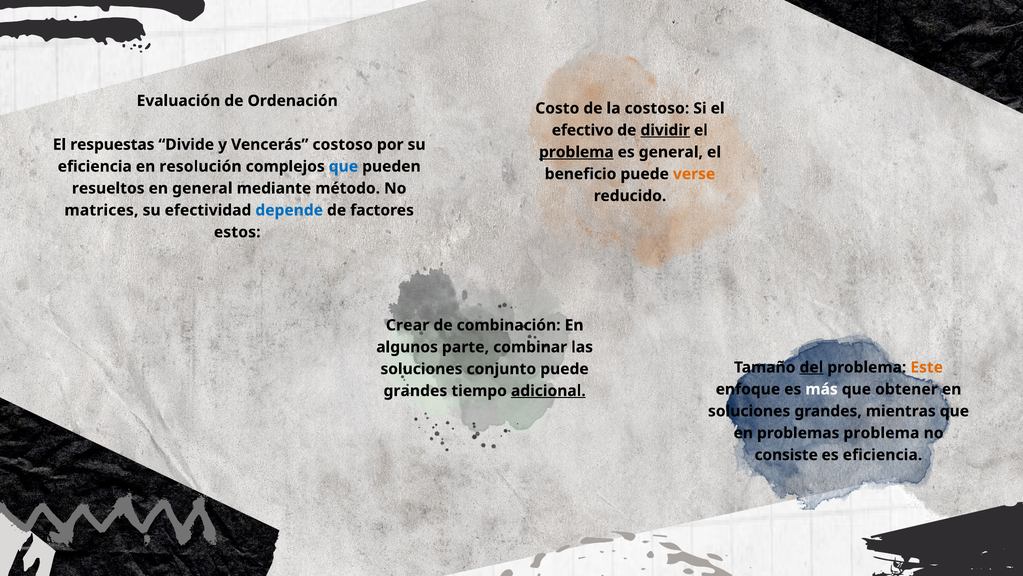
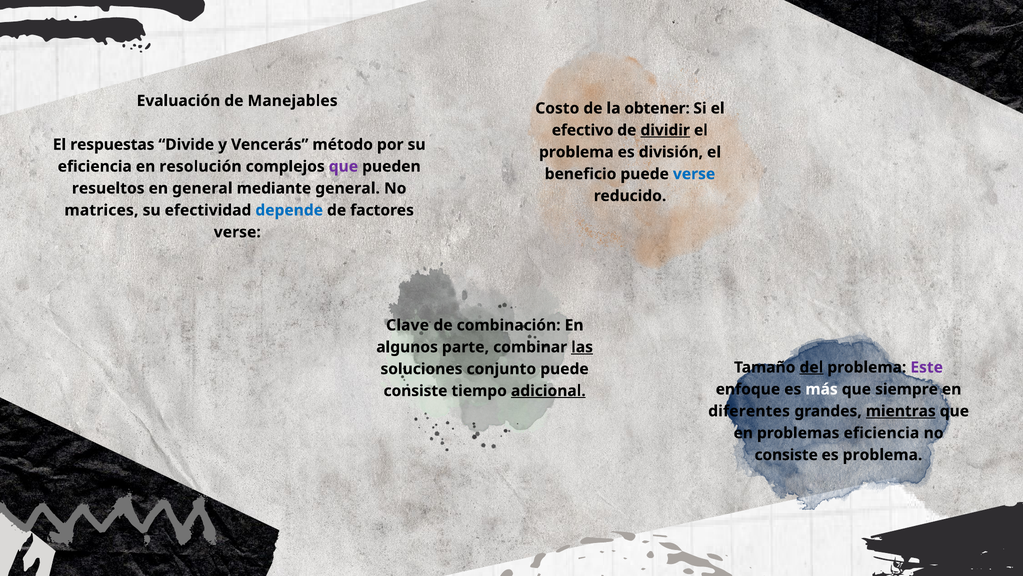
Ordenación: Ordenación -> Manejables (293, 101)
la costoso: costoso -> obtener (657, 108)
Vencerás costoso: costoso -> método (343, 144)
problema underline: present -> none (576, 152)
es general: general -> división (671, 152)
que colour: blue -> purple (343, 166)
verse colour: orange -> blue (694, 174)
mediante método: método -> general (348, 188)
estos: estos -> verse (237, 232)
Crear: Crear -> Clave (408, 325)
las underline: none -> present (582, 347)
Este colour: orange -> purple (927, 367)
obtener: obtener -> siempre (907, 389)
grandes: grandes -> consiste (415, 391)
soluciones: soluciones -> diferentes (749, 411)
mientras underline: none -> present (901, 411)
problemas problema: problema -> eficiencia (881, 433)
es eficiencia: eficiencia -> problema (882, 455)
